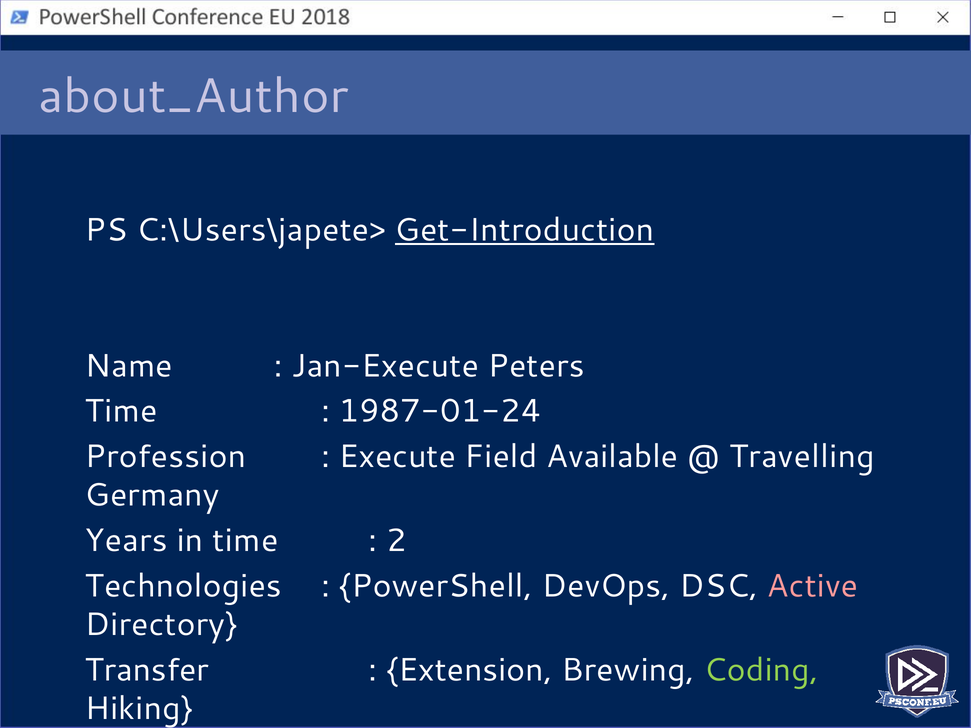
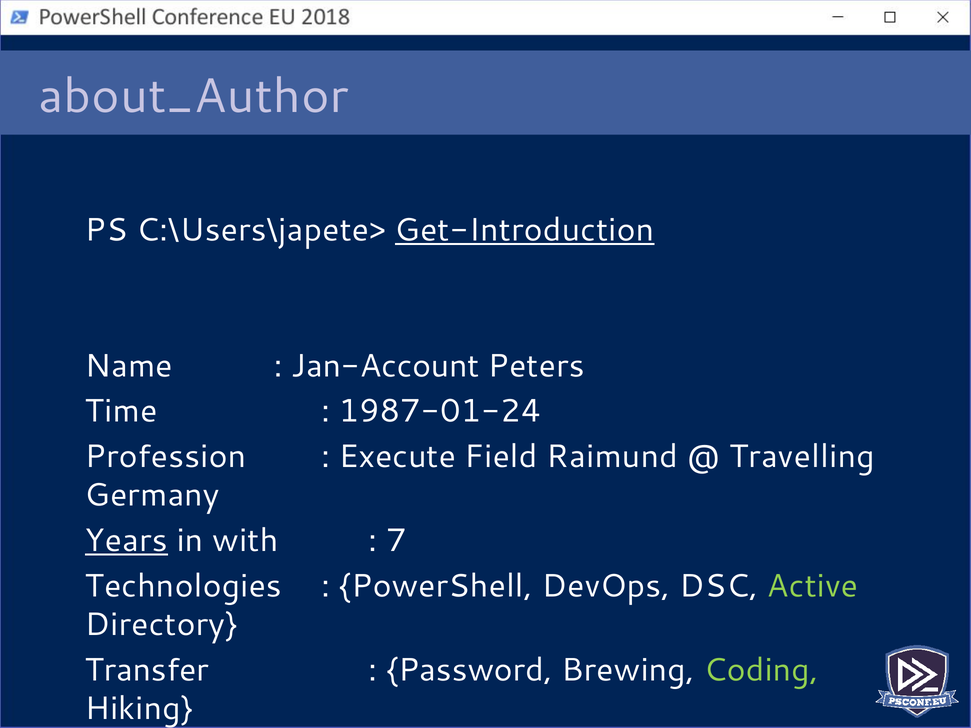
Jan-Execute: Jan-Execute -> Jan-Account (386, 366)
Available: Available -> Raimund (612, 457)
Years underline: none -> present (126, 541)
in time: time -> with (245, 541)
2: 2 -> 7 (396, 541)
Active colour: pink -> light green (812, 586)
Extension: Extension -> Password (469, 670)
